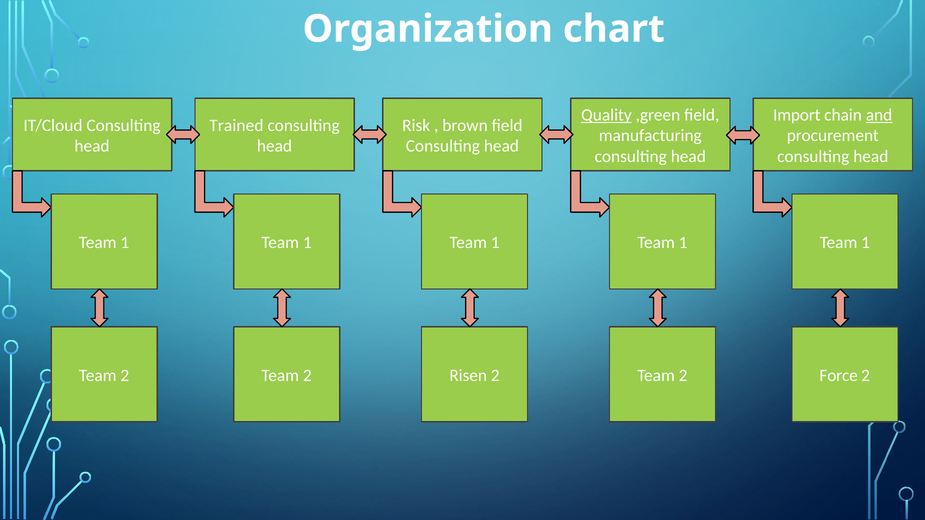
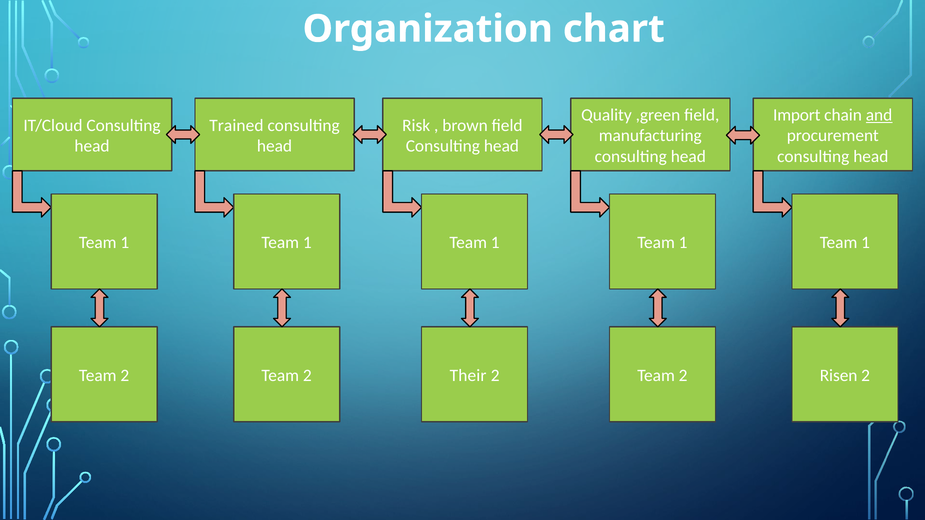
Quality underline: present -> none (606, 115)
Risen: Risen -> Their (468, 376)
Force: Force -> Risen (839, 376)
